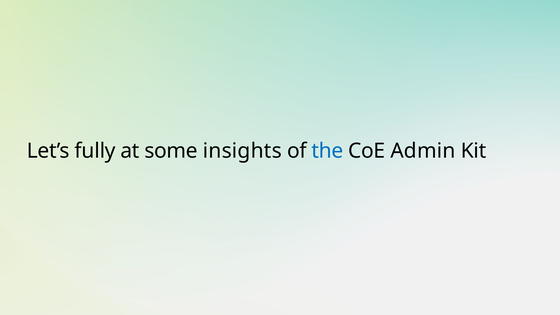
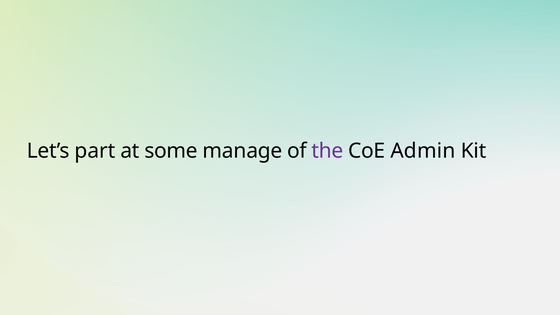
fully: fully -> part (95, 151)
insights: insights -> manage (243, 151)
the colour: blue -> purple (327, 151)
